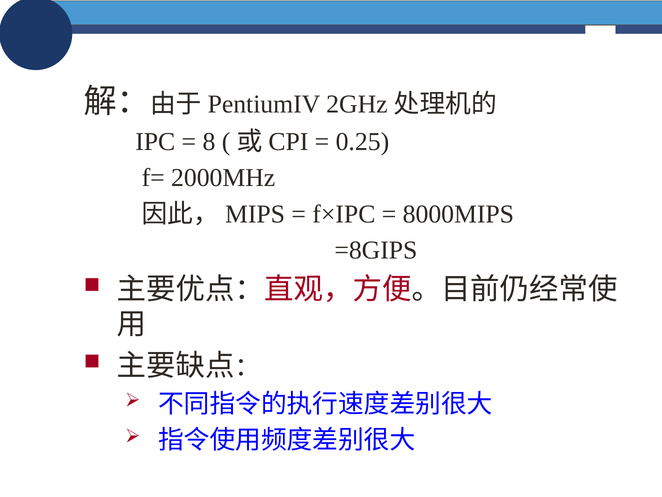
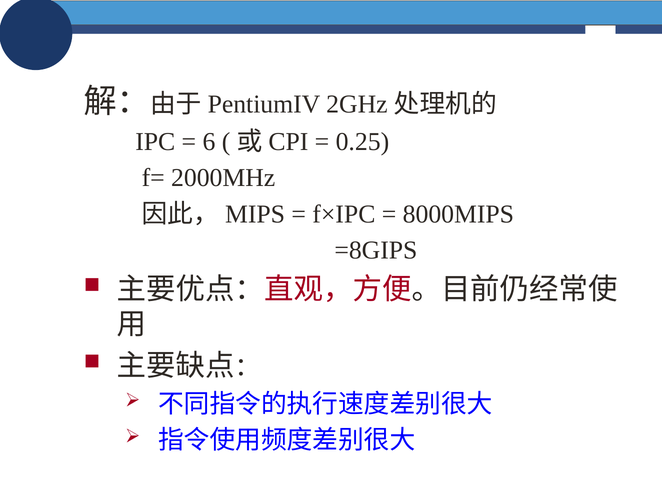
8: 8 -> 6 (209, 142)
